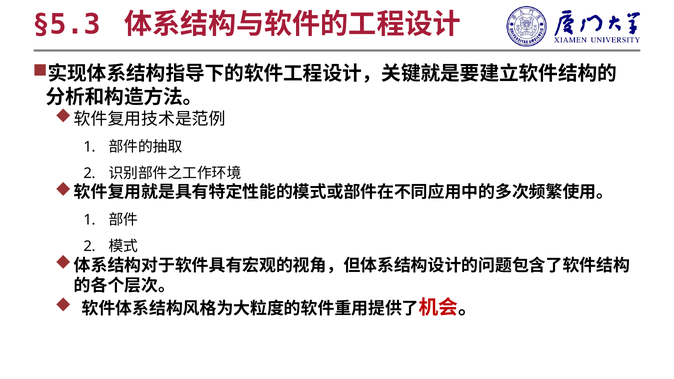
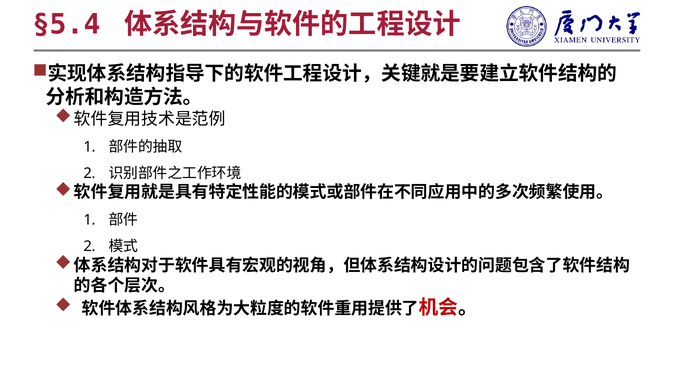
§5.3: §5.3 -> §5.4 (67, 24)
